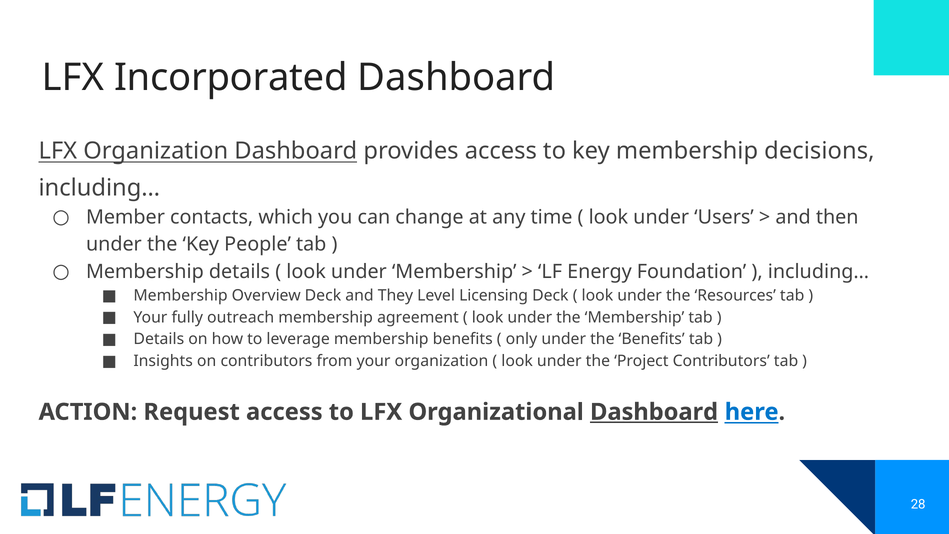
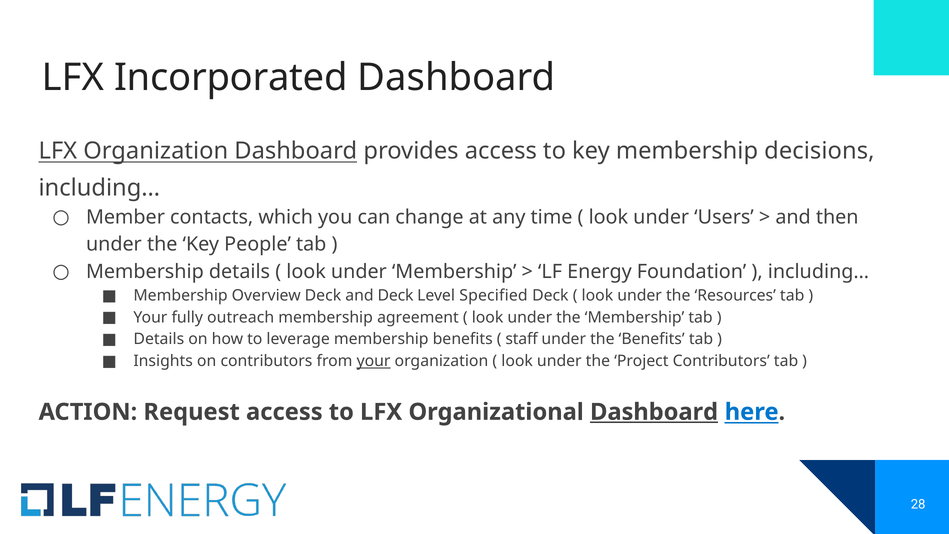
and They: They -> Deck (396, 295)
Licensing: Licensing -> Specified (493, 295)
only: only -> staff (522, 339)
your underline: none -> present (374, 361)
